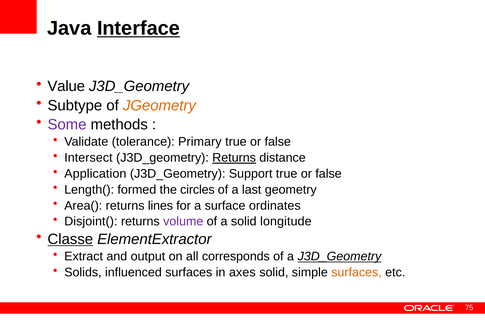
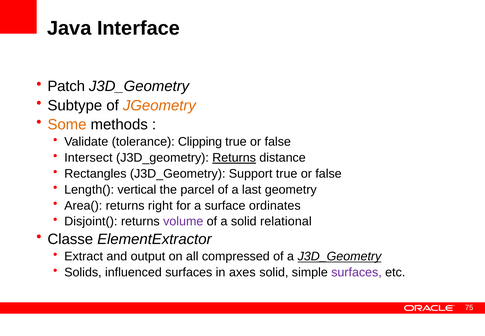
Interface underline: present -> none (138, 28)
Value: Value -> Patch (66, 86)
Some colour: purple -> orange (67, 124)
Primary: Primary -> Clipping (200, 142)
Application: Application -> Rectangles (95, 174)
formed: formed -> vertical (137, 190)
circles: circles -> parcel (197, 190)
lines: lines -> right (160, 205)
longitude: longitude -> relational (286, 221)
Classe underline: present -> none (70, 239)
corresponds: corresponds -> compressed (236, 256)
surfaces colour: orange -> purple (357, 272)
